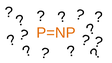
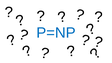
P=NP colour: orange -> blue (56, 33)
